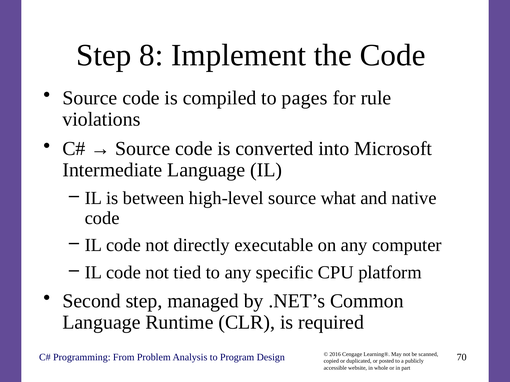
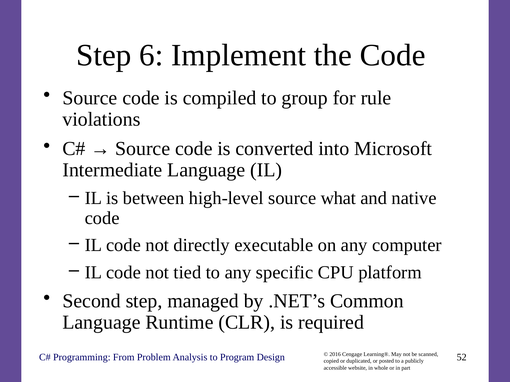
8: 8 -> 6 (151, 55)
pages: pages -> group (305, 98)
70: 70 -> 52 (462, 358)
